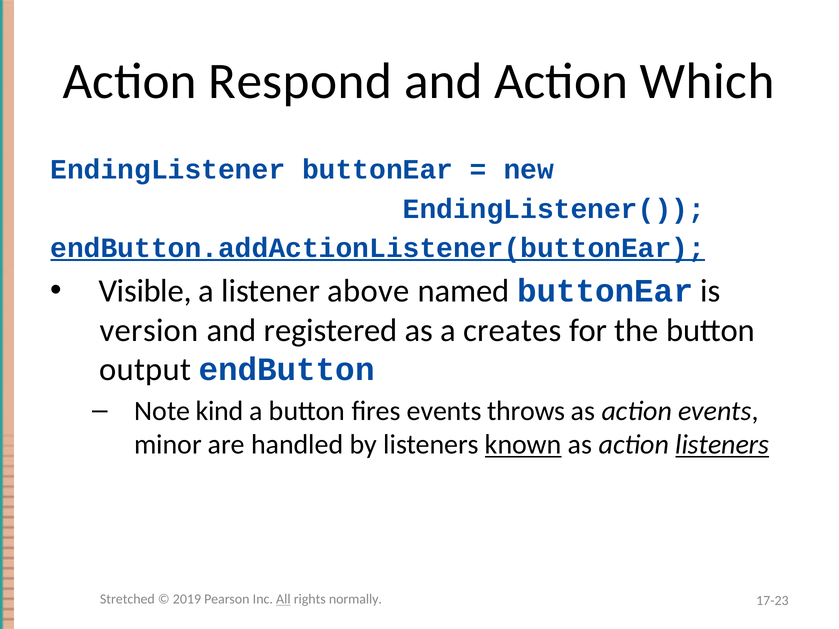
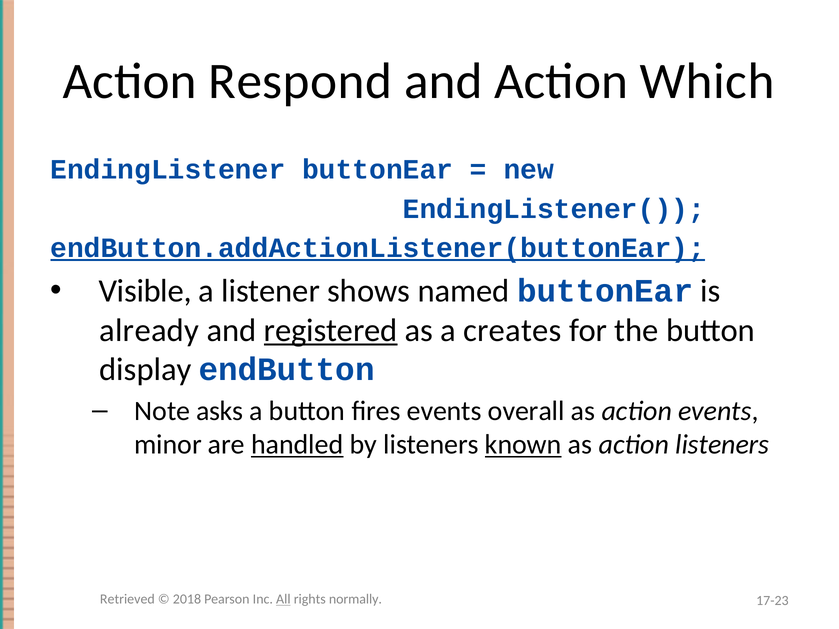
above: above -> shows (369, 291)
version: version -> already (149, 330)
registered underline: none -> present (331, 330)
output: output -> display (145, 370)
kind: kind -> asks (220, 411)
throws: throws -> overall (526, 411)
handled underline: none -> present (297, 445)
listeners underline: present -> none (722, 445)
Stretched: Stretched -> Retrieved (127, 599)
2019: 2019 -> 2018 (187, 599)
